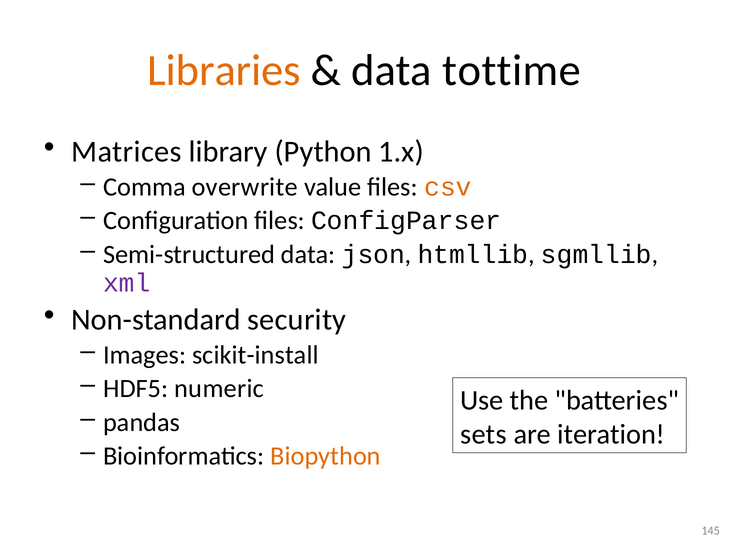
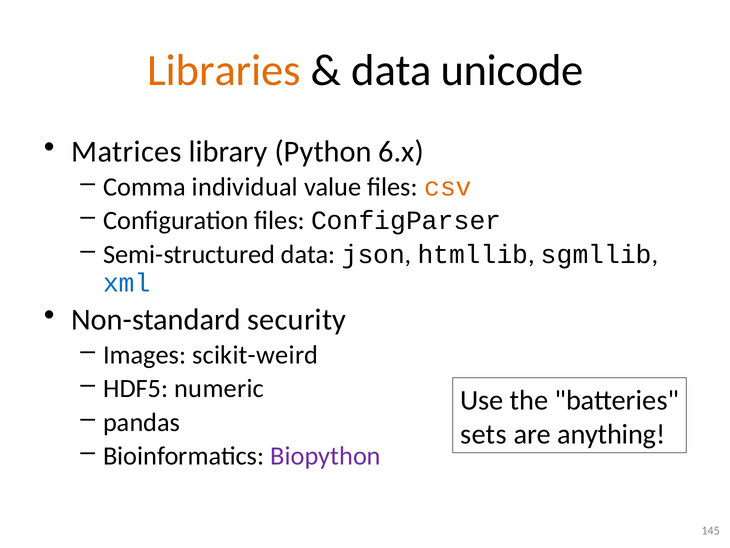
tottime: tottime -> unicode (512, 71)
1.x: 1.x -> 6.x (401, 152)
overwrite: overwrite -> individual (245, 187)
xml colour: purple -> blue (127, 283)
scikit-install: scikit-install -> scikit-weird (255, 355)
iteration: iteration -> anything (611, 434)
Biopython colour: orange -> purple (326, 456)
